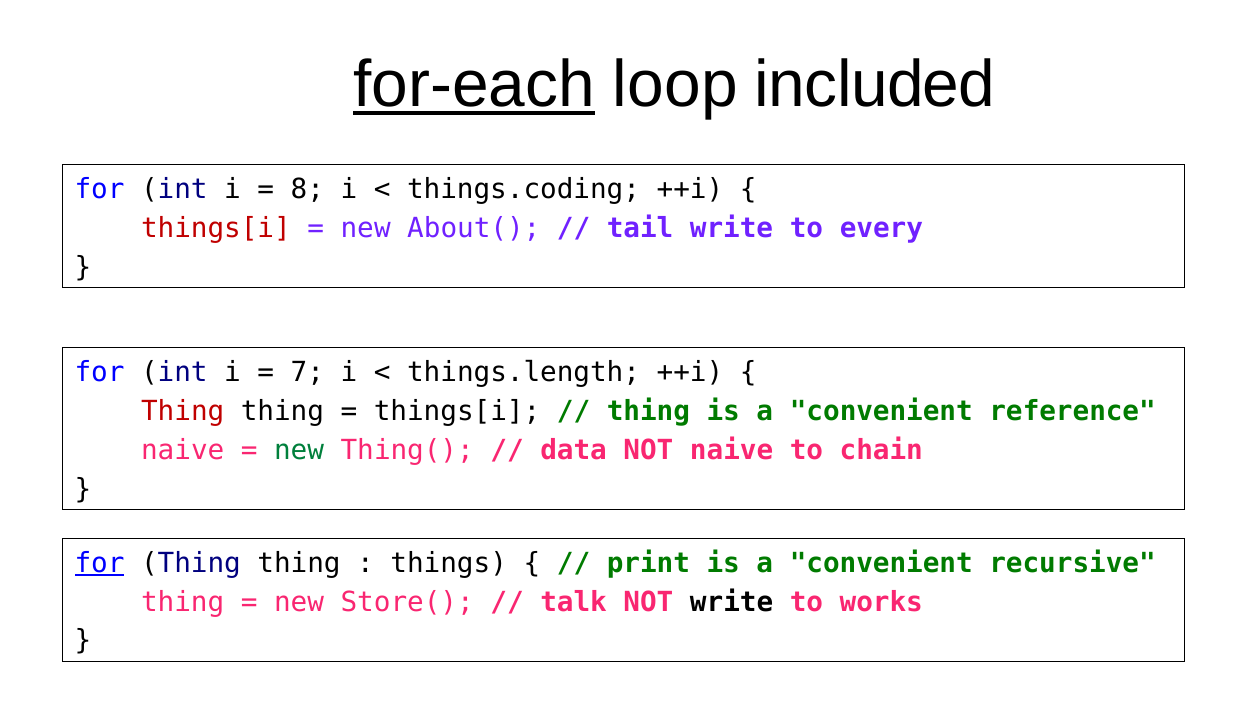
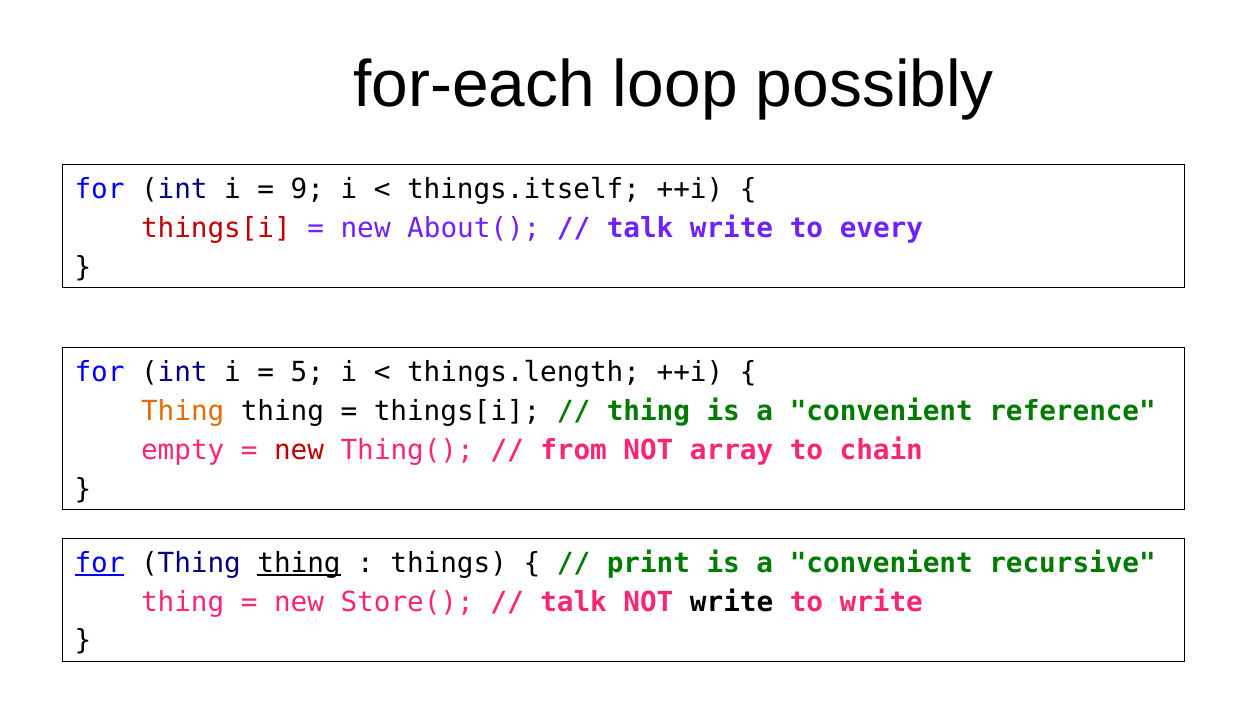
for-each underline: present -> none (474, 85)
included: included -> possibly (875, 85)
8: 8 -> 9 (307, 189)
things.coding: things.coding -> things.itself (524, 189)
tail: tail -> talk (640, 228)
7: 7 -> 5 (307, 372)
Thing colour: red -> orange (183, 411)
naive: naive -> empty (183, 450)
new colour: green -> red (299, 450)
data: data -> from (574, 450)
NOT naive: naive -> array (732, 450)
thing underline: none -> present (299, 563)
to works: works -> write (881, 601)
